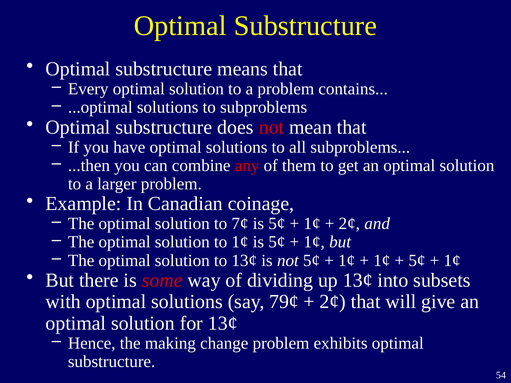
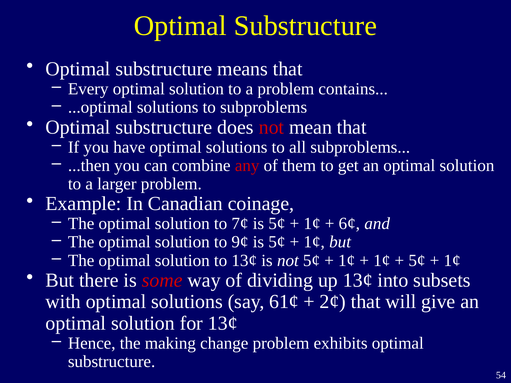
2¢: 2¢ -> 6¢ (349, 224)
to 1¢: 1¢ -> 9¢ (240, 242)
79¢: 79¢ -> 61¢ (284, 302)
